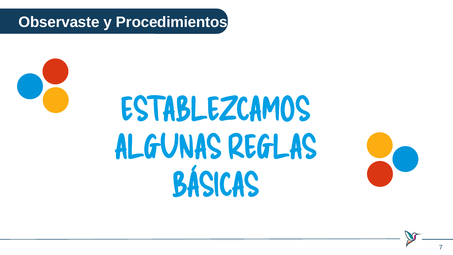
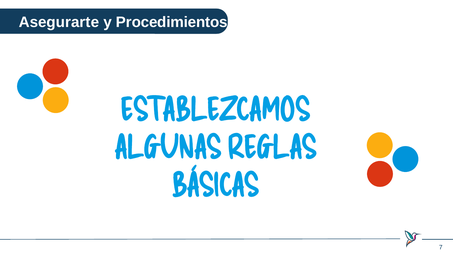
Observaste: Observaste -> Asegurarte (59, 22)
